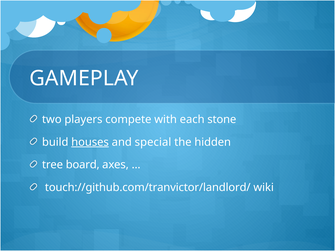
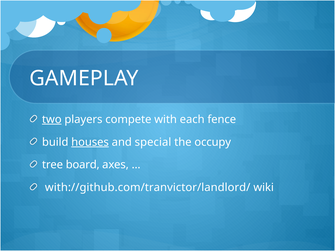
two underline: none -> present (52, 120)
stone: stone -> fence (222, 120)
hidden: hidden -> occupy (213, 142)
touch://github.com/tranvictor/landlord/: touch://github.com/tranvictor/landlord/ -> with://github.com/tranvictor/landlord/ (148, 188)
